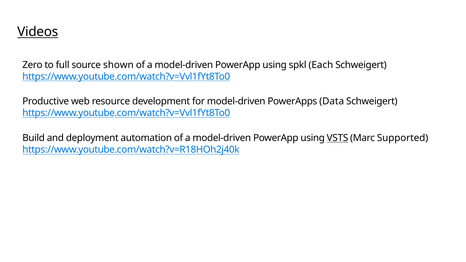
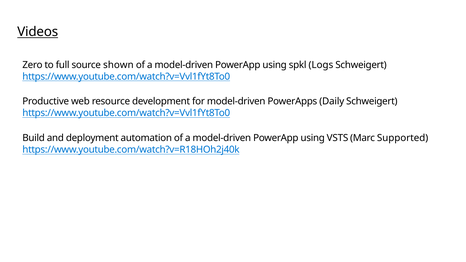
Each: Each -> Logs (321, 65)
Data: Data -> Daily (332, 101)
VSTS underline: present -> none (338, 138)
